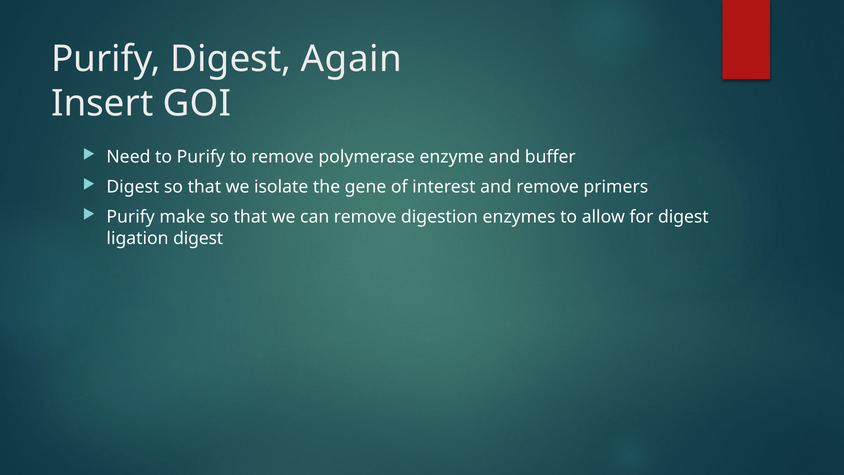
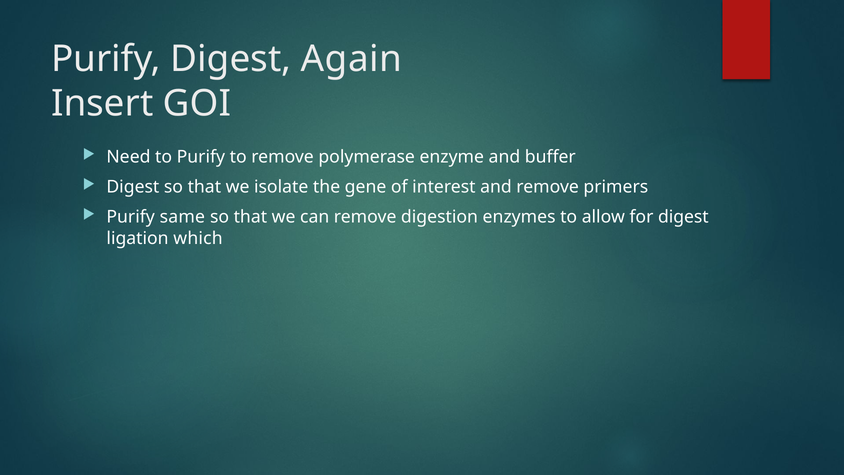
make: make -> same (182, 217)
ligation digest: digest -> which (198, 238)
